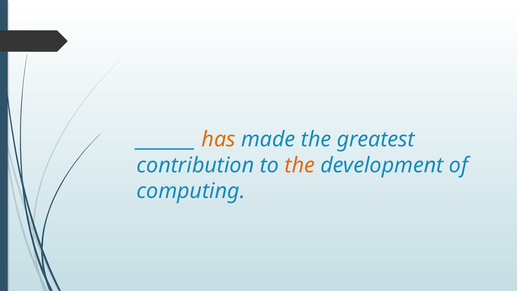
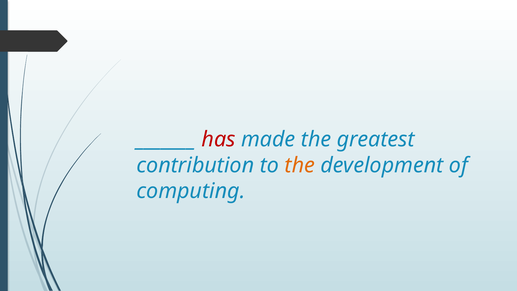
has colour: orange -> red (219, 139)
